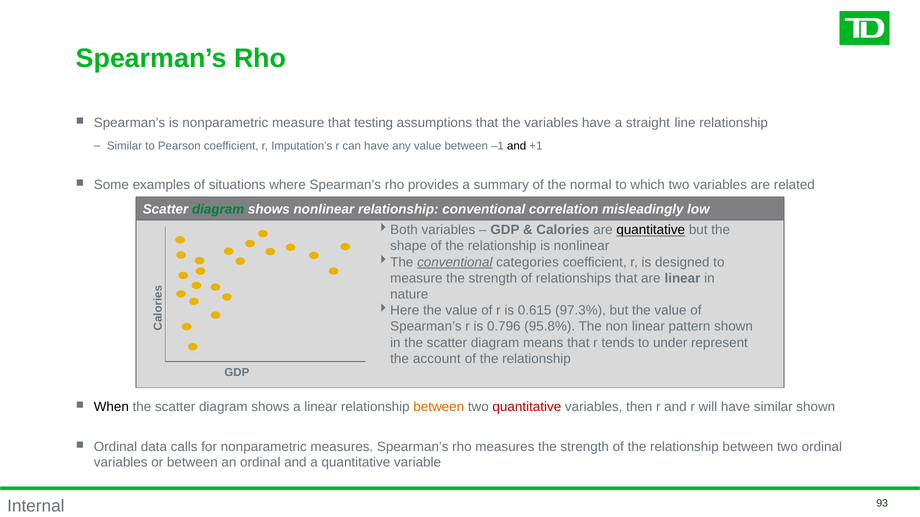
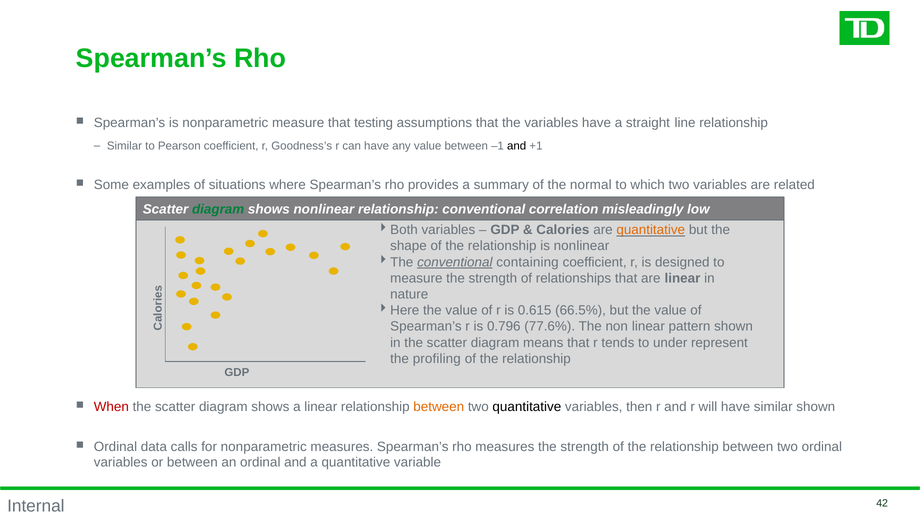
Imputation’s: Imputation’s -> Goodness’s (302, 146)
quantitative colour: black -> orange (651, 230)
categories: categories -> containing (528, 262)
97.3%: 97.3% -> 66.5% (581, 311)
95.8%: 95.8% -> 77.6% (550, 327)
account: account -> profiling (437, 359)
When colour: black -> red (111, 407)
quantitative colour: red -> black (527, 407)
93: 93 -> 42 (882, 504)
